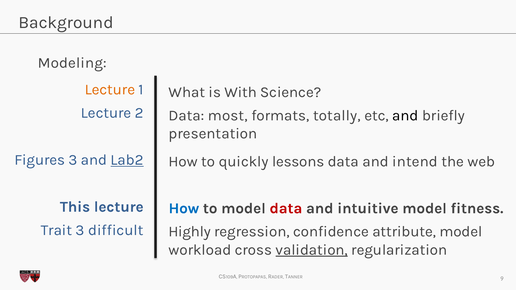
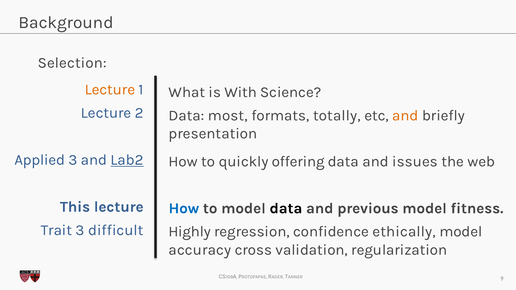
Modeling: Modeling -> Selection (72, 63)
and colour: black -> orange (405, 116)
Figures: Figures -> Applied (40, 160)
lessons: lessons -> offering (298, 162)
intend: intend -> issues (415, 162)
data colour: red -> black (286, 208)
intuitive: intuitive -> previous (368, 208)
attribute: attribute -> ethically (404, 232)
workload: workload -> accuracy (200, 250)
validation underline: present -> none (312, 250)
